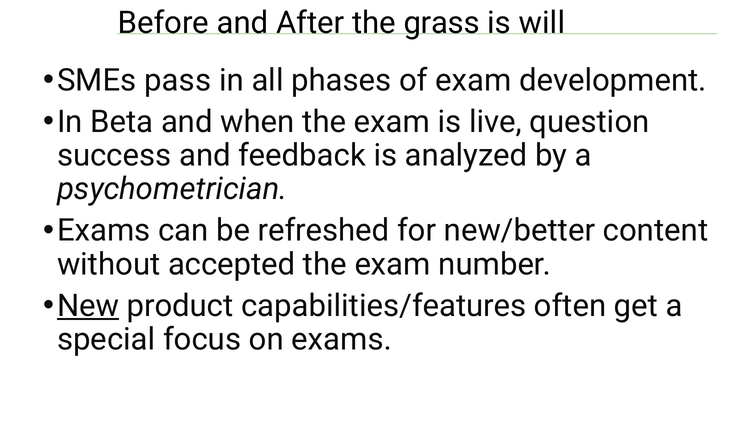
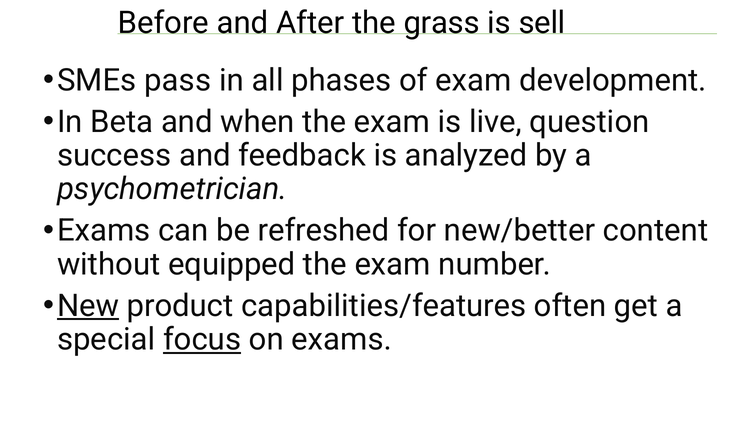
will: will -> sell (542, 23)
accepted: accepted -> equipped (232, 264)
focus underline: none -> present (202, 339)
